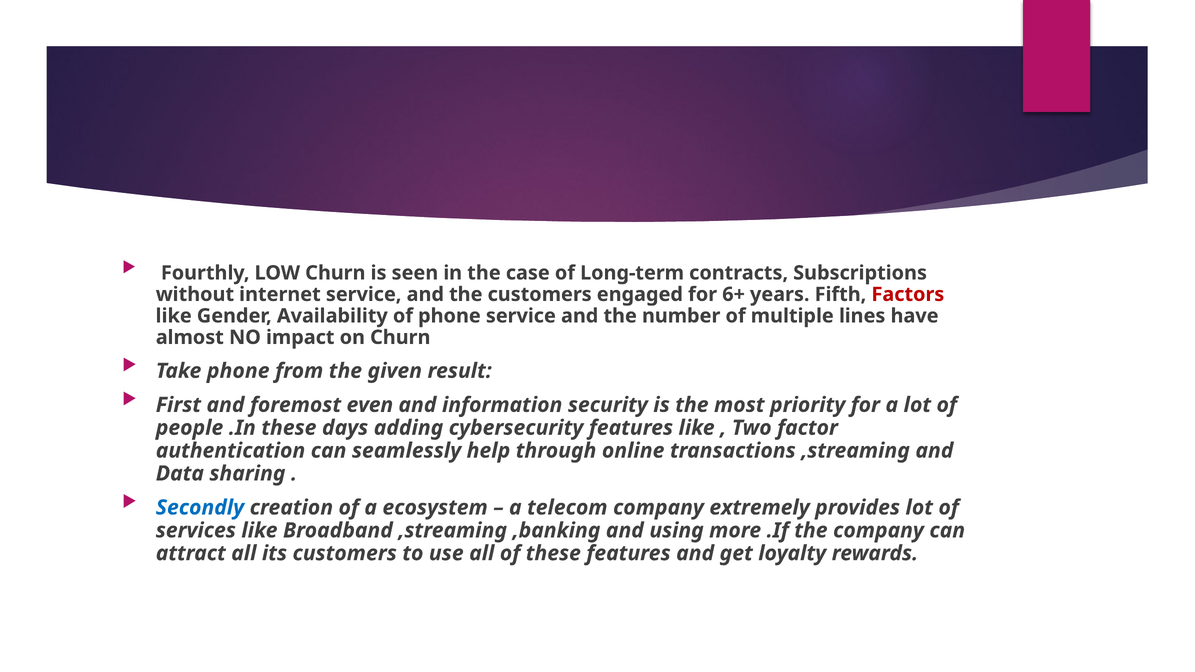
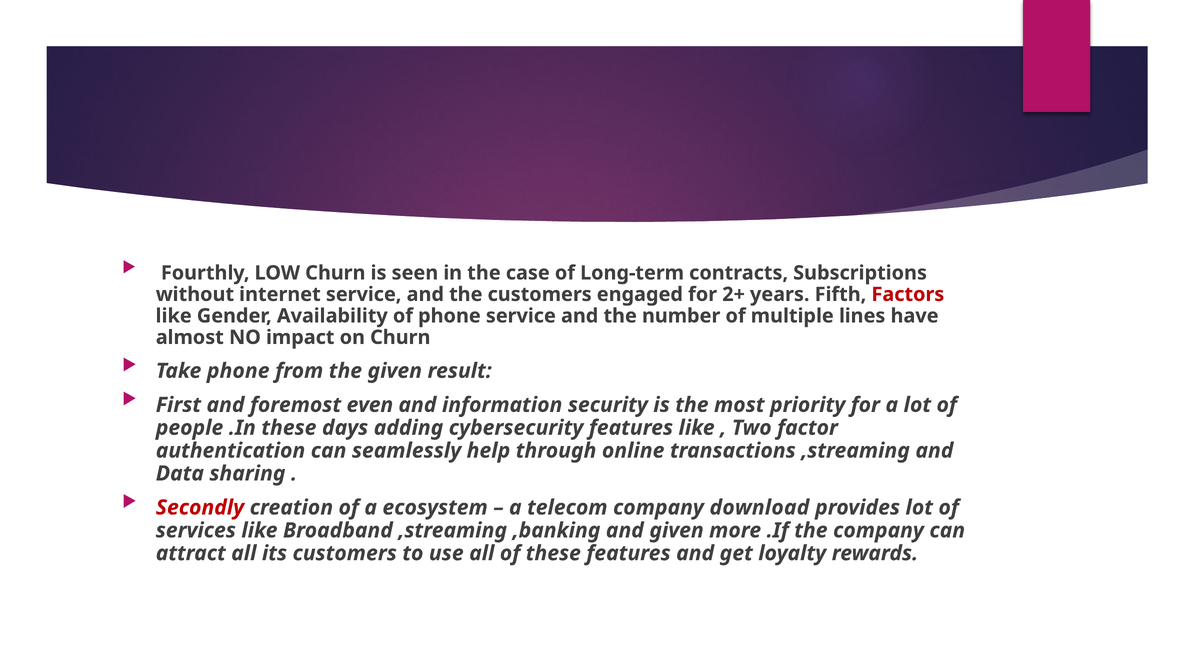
6+: 6+ -> 2+ (734, 294)
Secondly colour: blue -> red (200, 508)
extremely: extremely -> download (759, 508)
and using: using -> given (677, 531)
